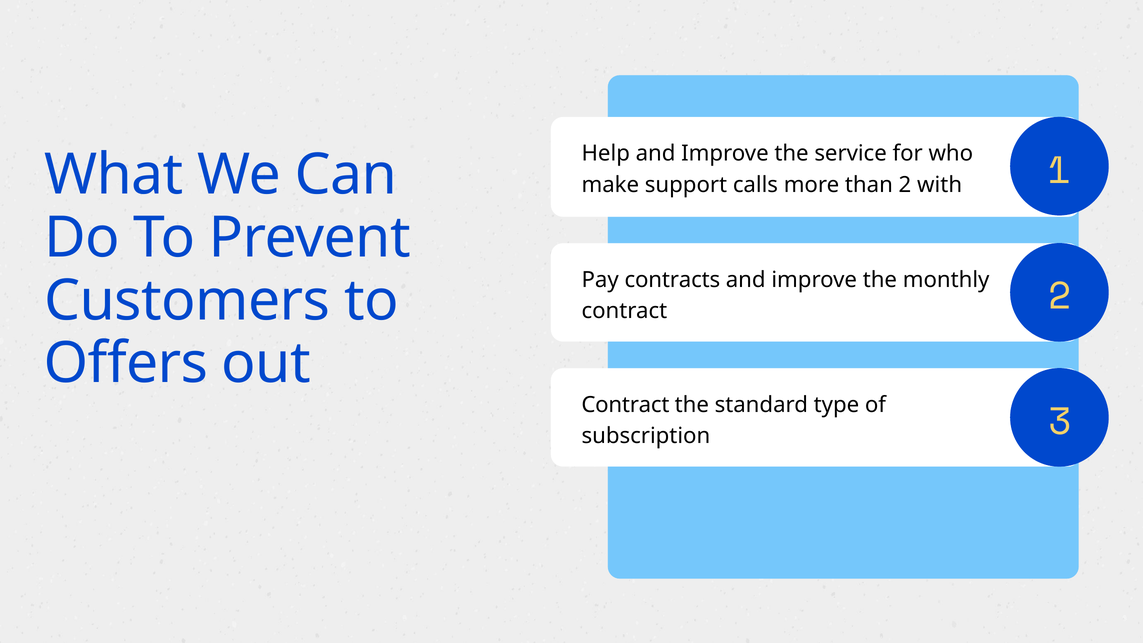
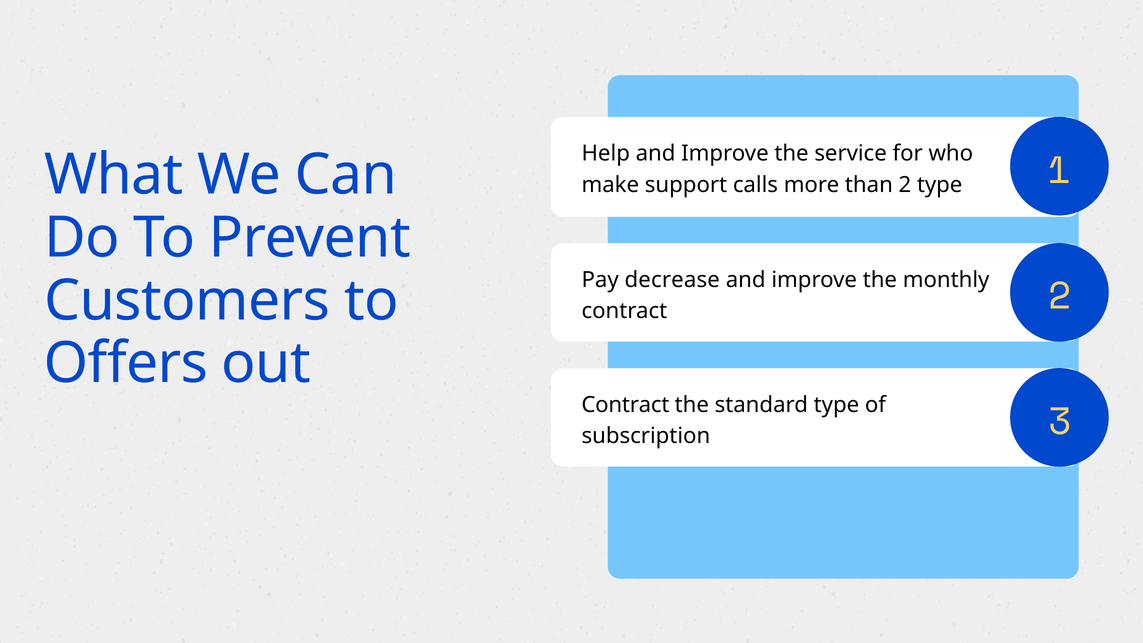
2 with: with -> type (940, 185)
contracts: contracts -> decrease (672, 280)
